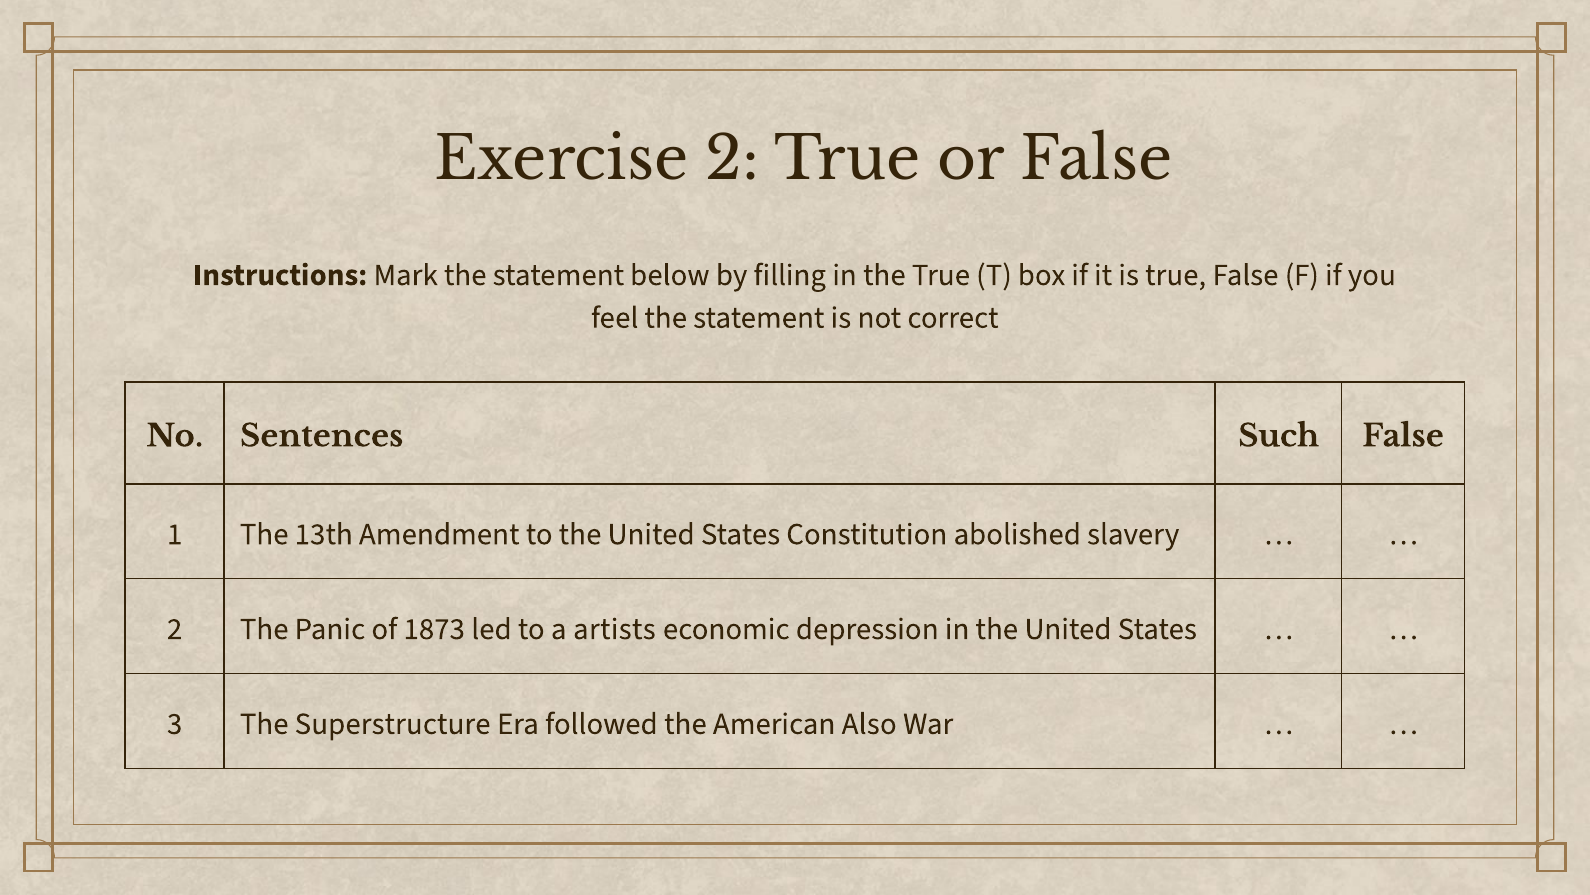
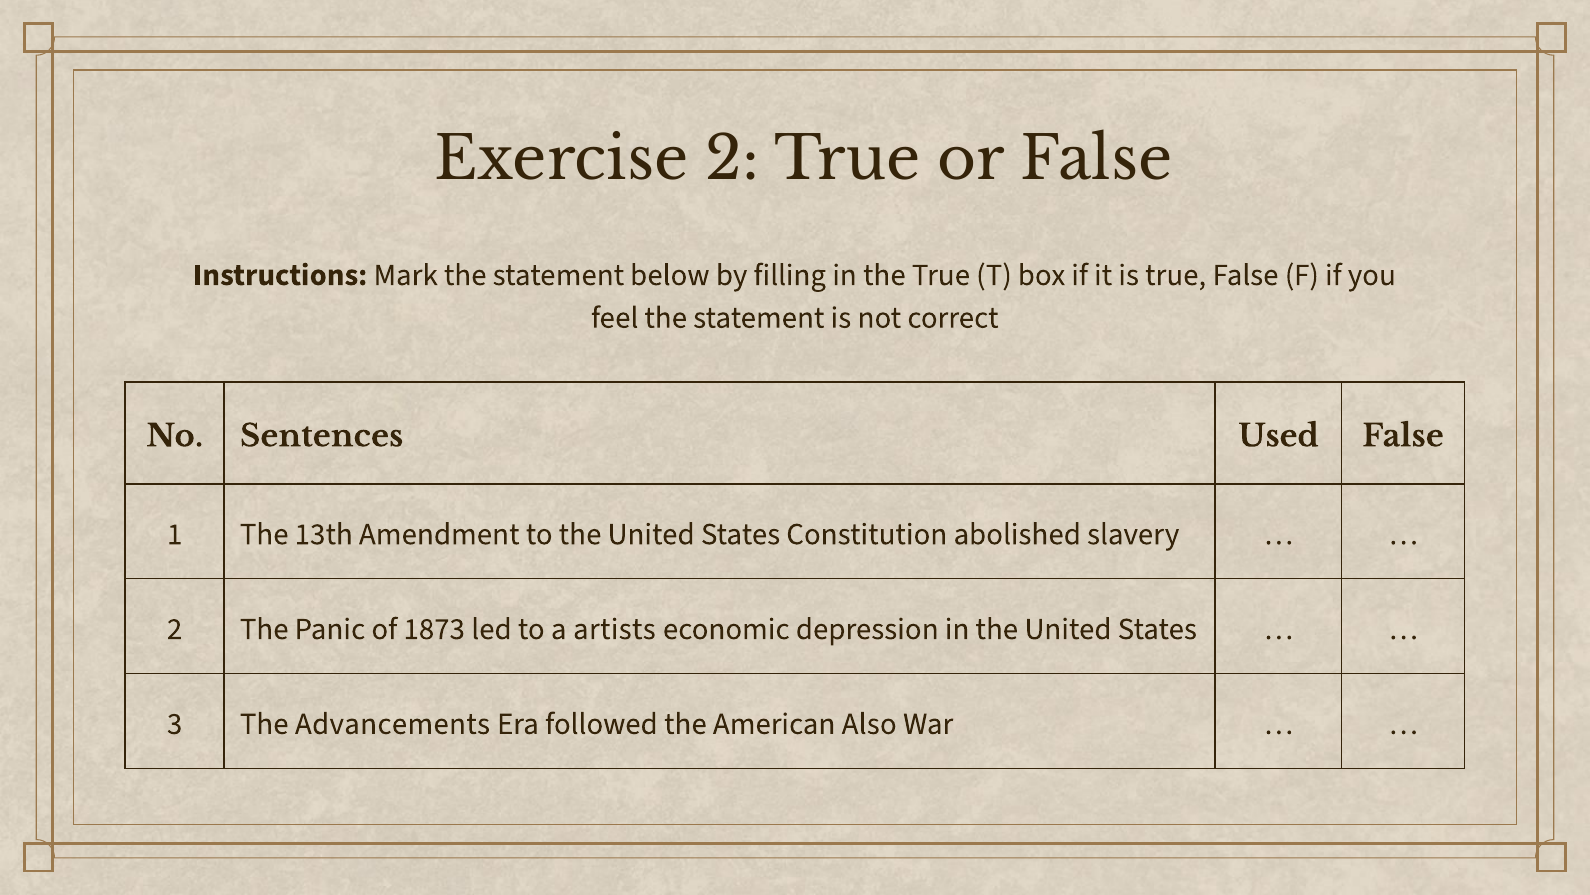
Such: Such -> Used (1279, 436)
Superstructure: Superstructure -> Advancements (392, 723)
